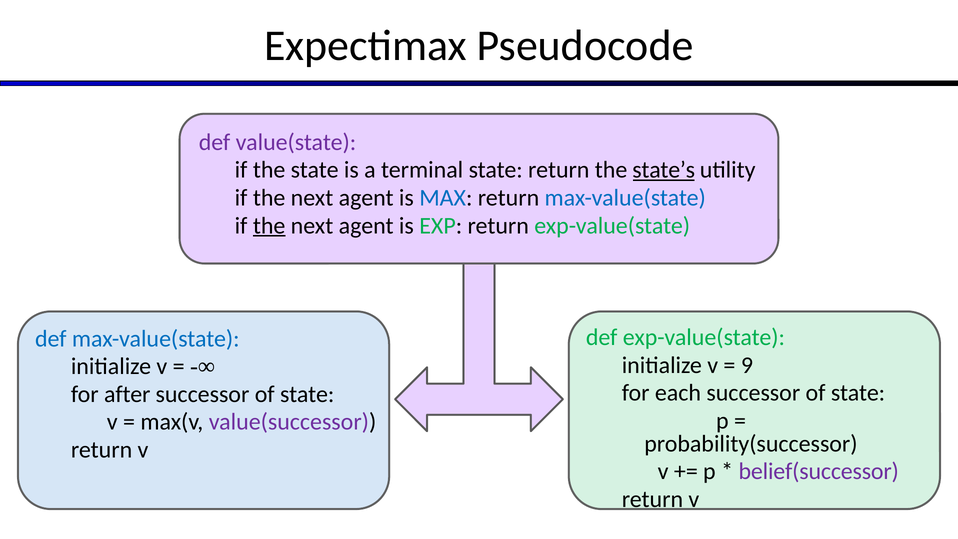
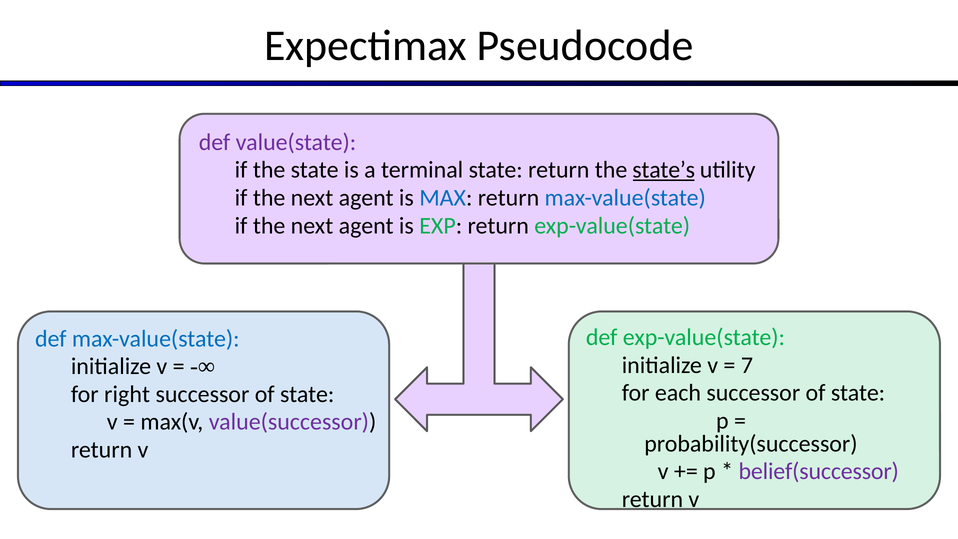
the underline: present -> none (269, 226)
9: 9 -> 7 (747, 365)
after: after -> right (127, 394)
